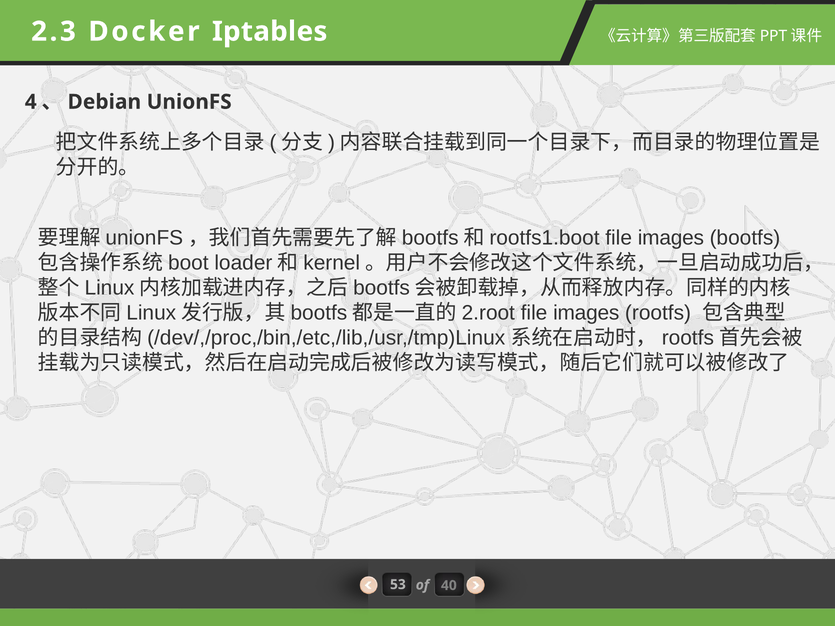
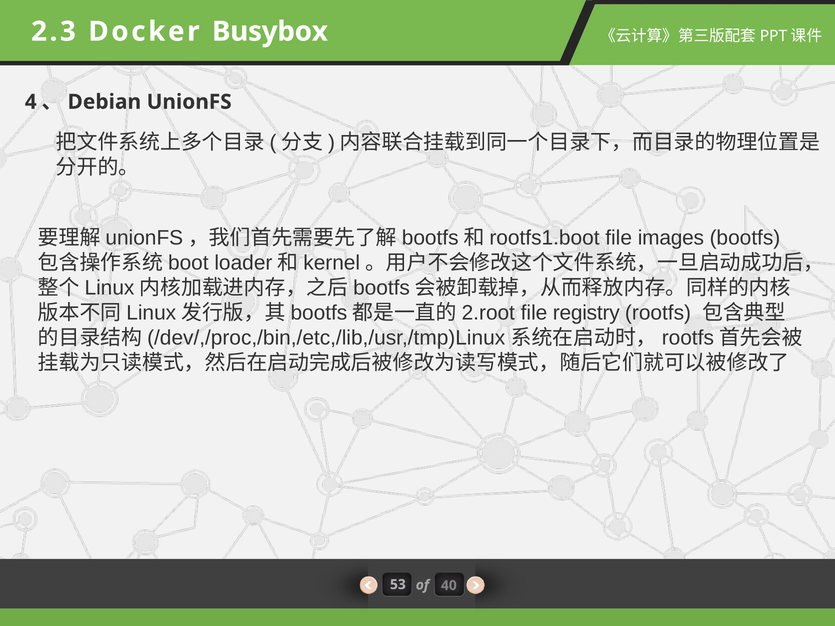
Iptables: Iptables -> Busybox (270, 32)
images: images -> registry (586, 313)
